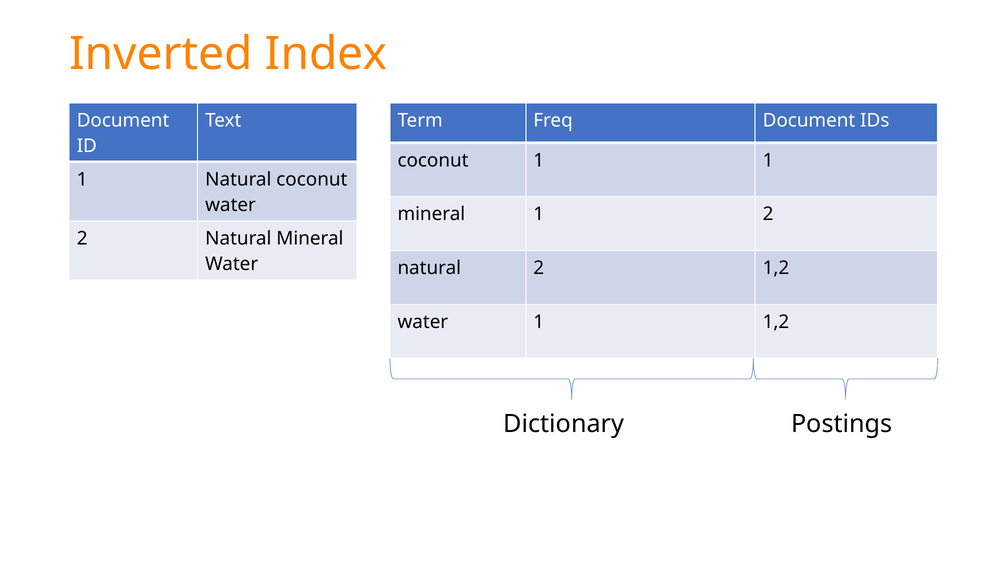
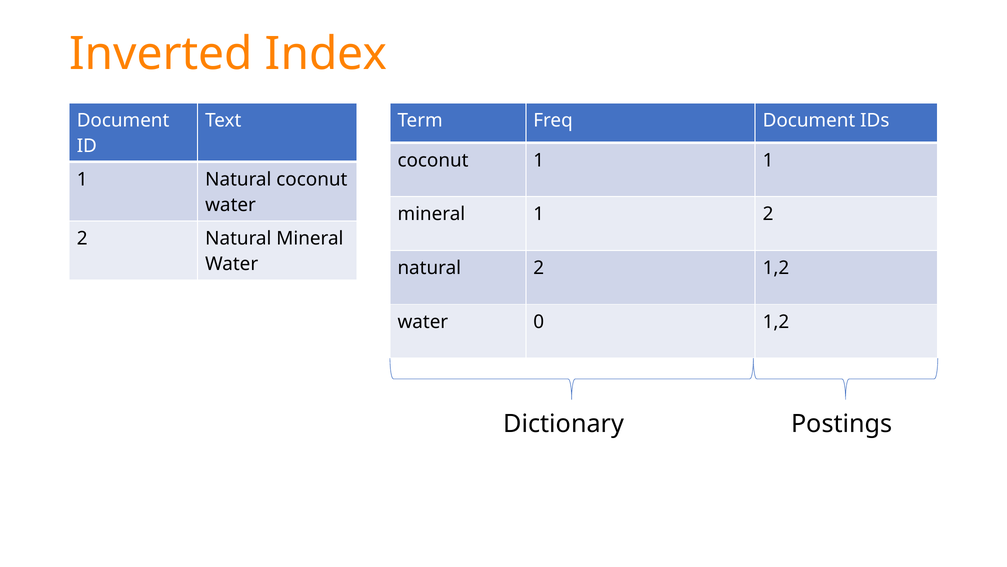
water 1: 1 -> 0 (539, 322)
